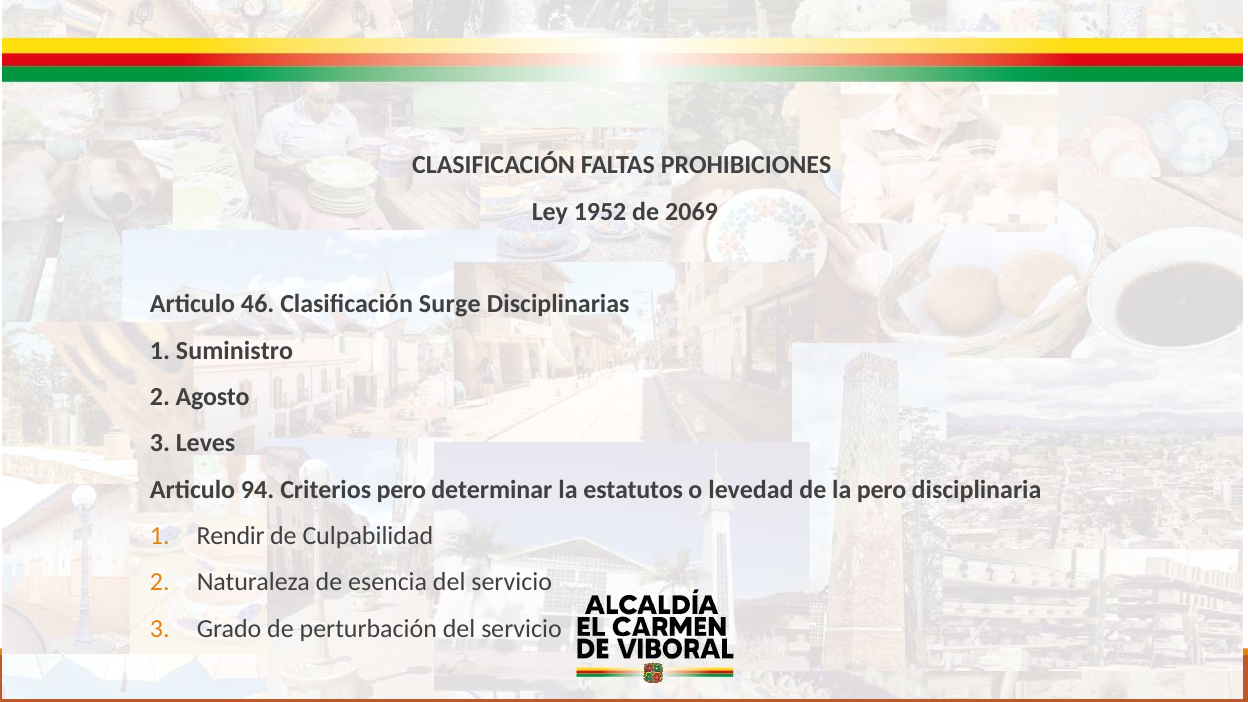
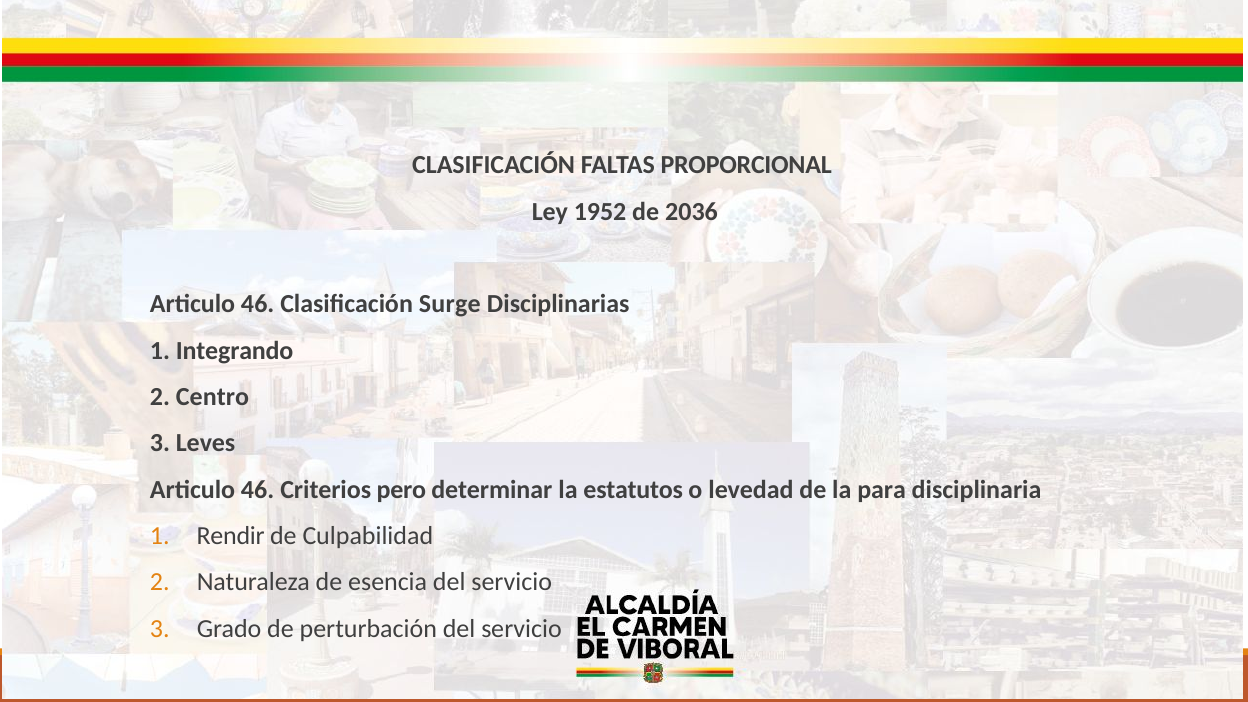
PROHIBICIONES: PROHIBICIONES -> PROPORCIONAL (746, 165)
2069: 2069 -> 2036 (692, 212)
Suministro: Suministro -> Integrando (235, 351)
Agosto: Agosto -> Centro (212, 397)
94: 94 -> 46 (258, 490)
la pero: pero -> para (882, 490)
